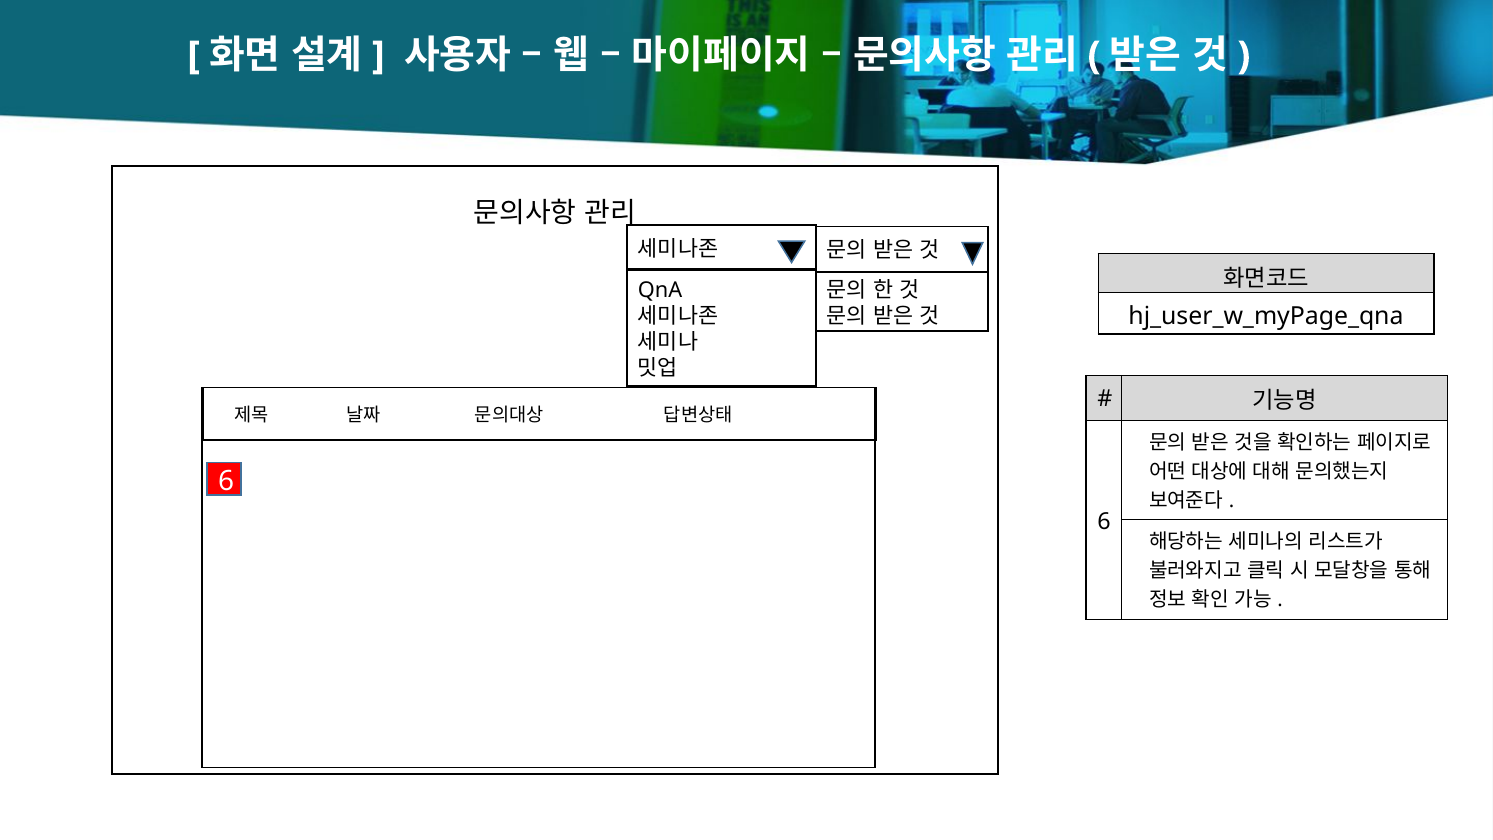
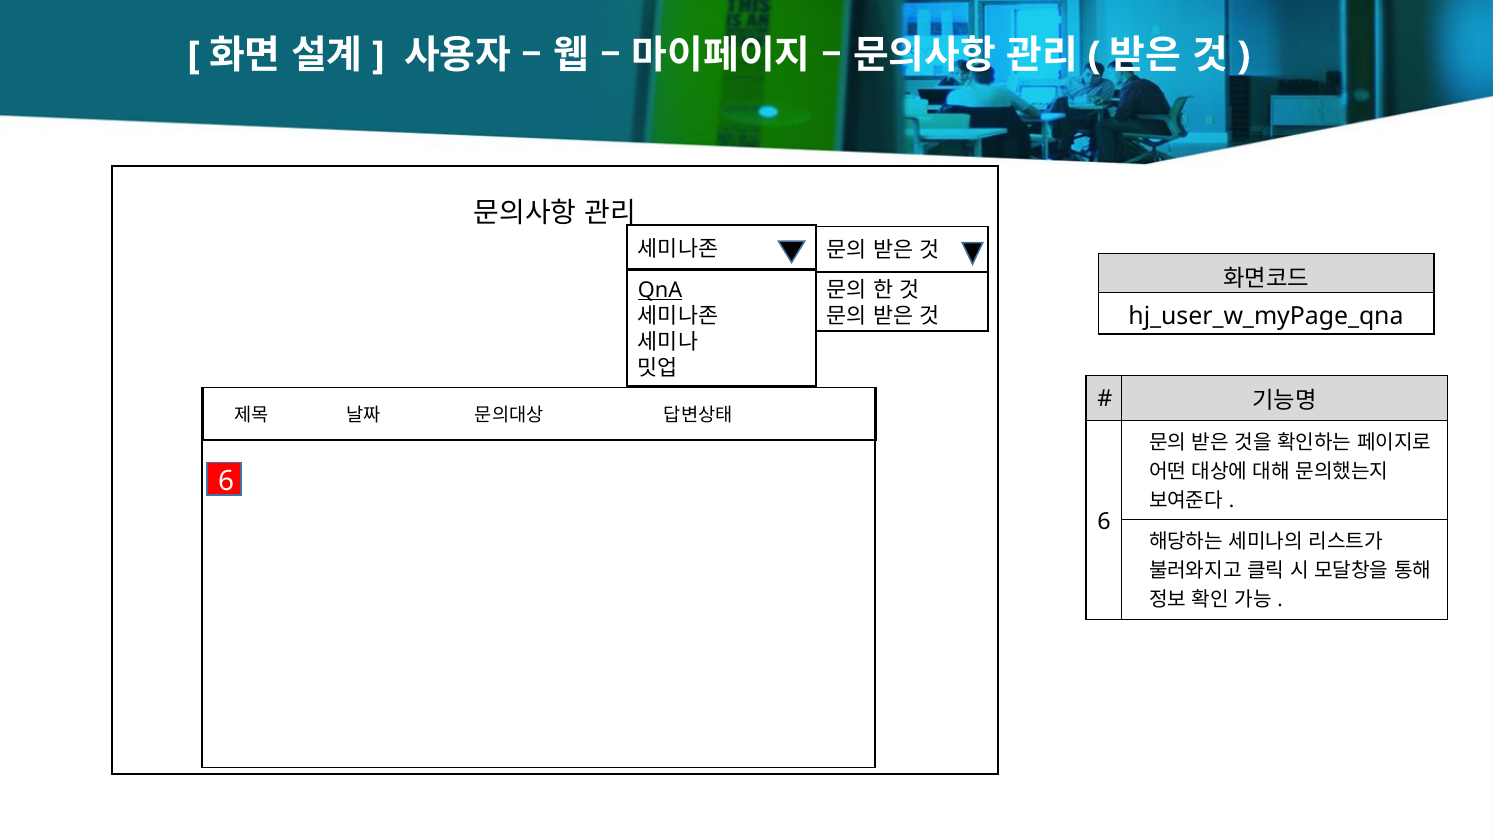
QnA underline: none -> present (660, 290)
